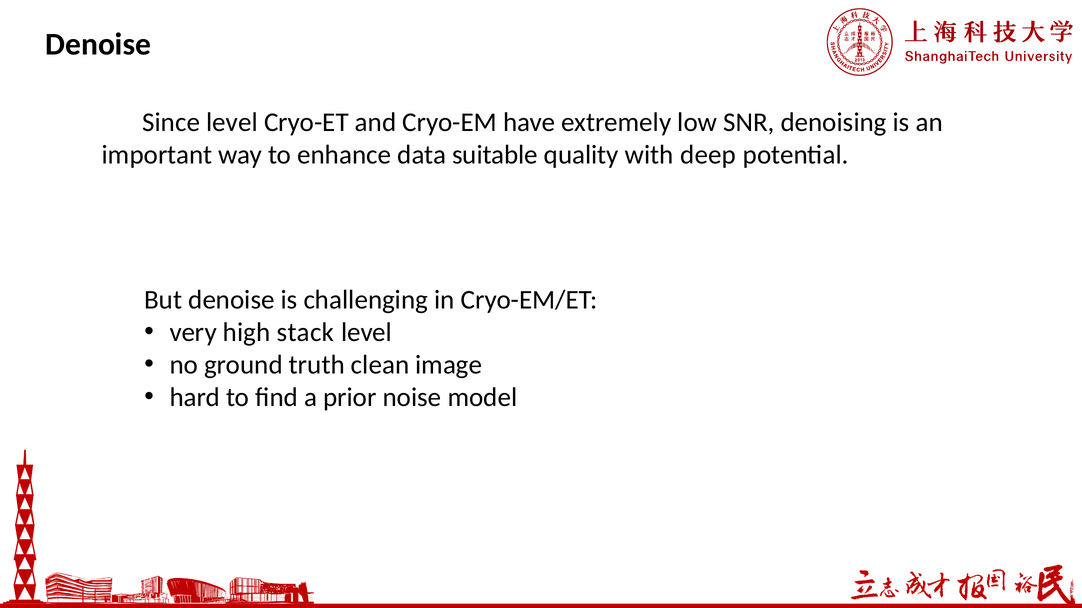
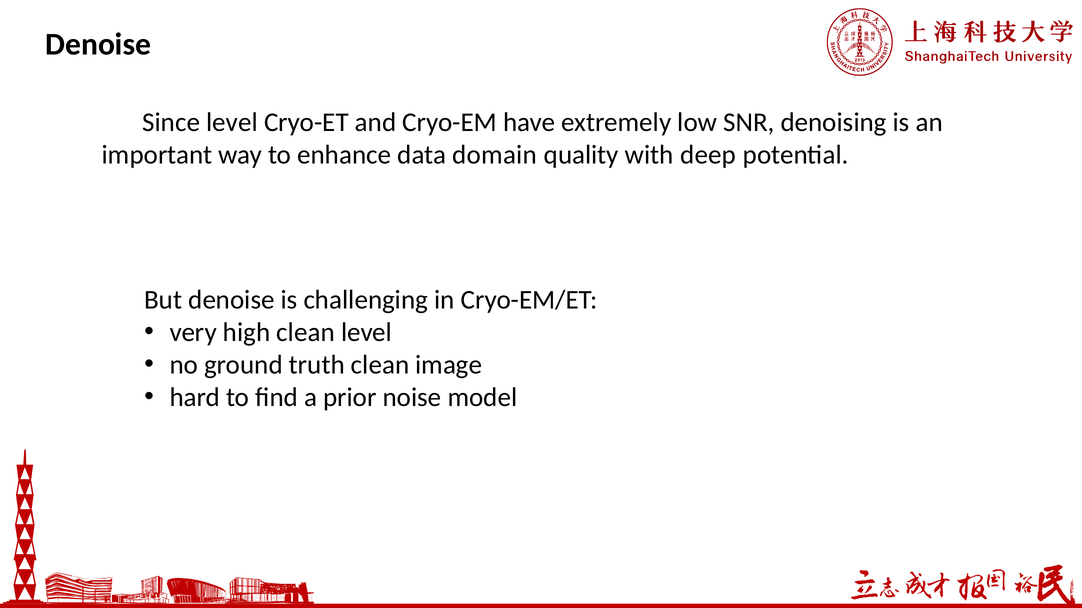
suitable: suitable -> domain (495, 155)
high stack: stack -> clean (306, 333)
